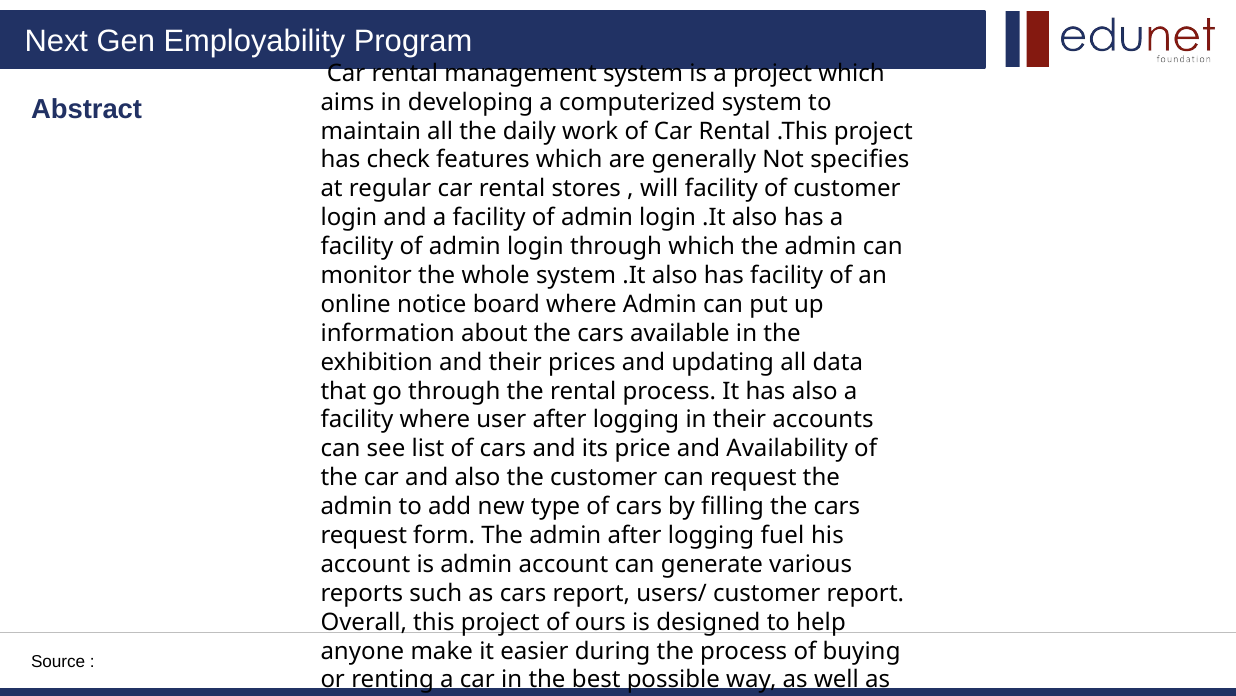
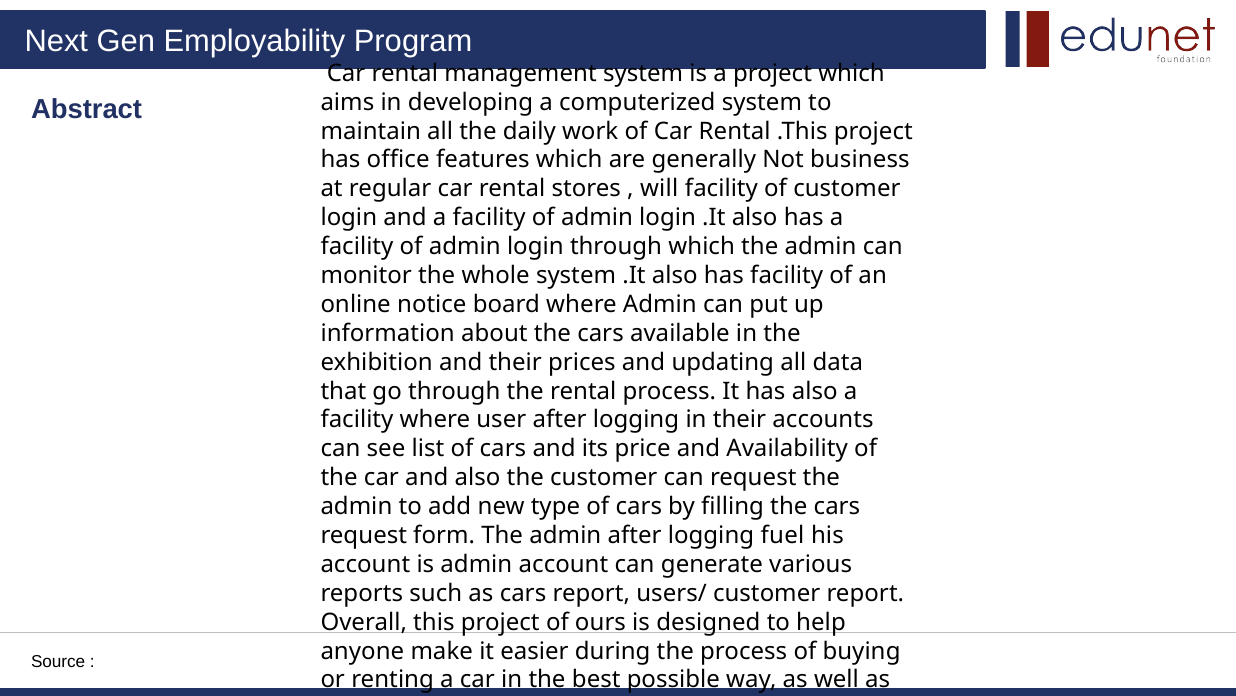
check: check -> office (398, 160)
specifies: specifies -> business (860, 160)
